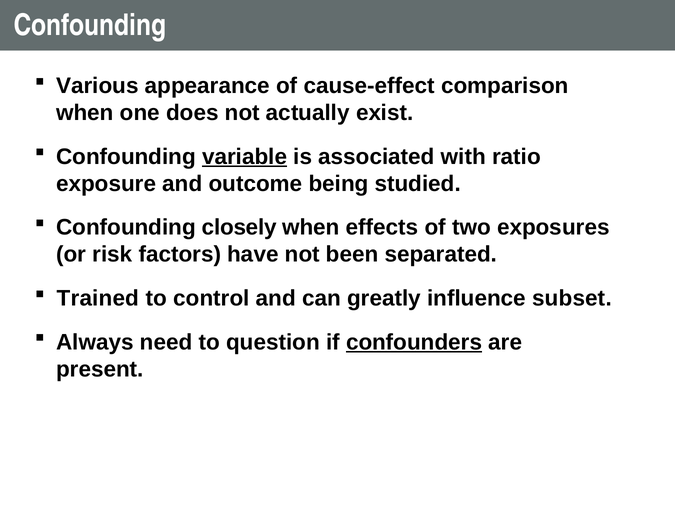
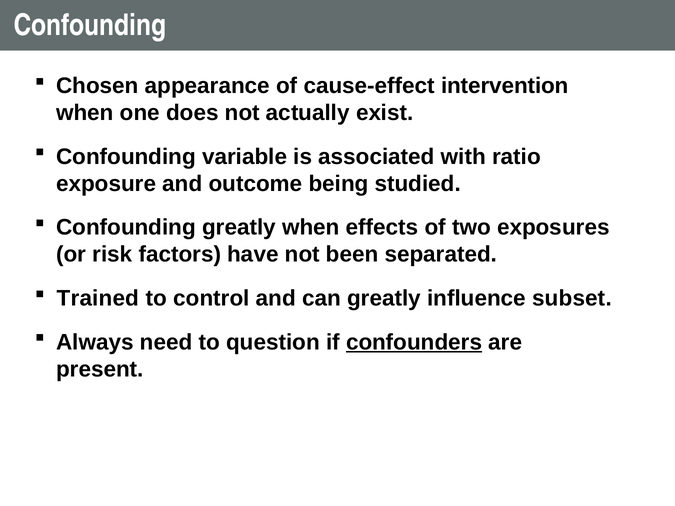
Various: Various -> Chosen (97, 86)
comparison: comparison -> intervention (505, 86)
variable underline: present -> none (245, 157)
Confounding closely: closely -> greatly (239, 228)
